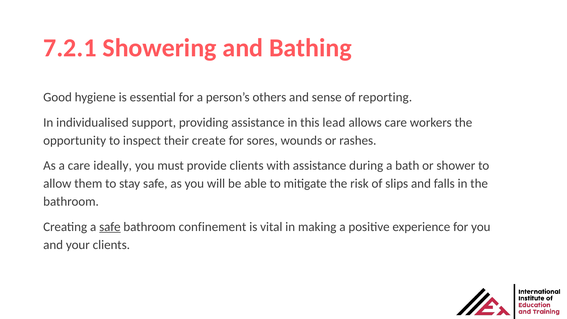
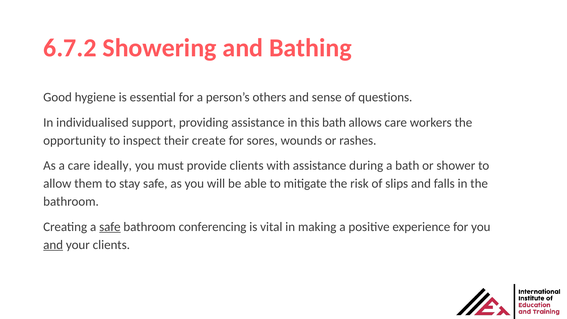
7.2.1: 7.2.1 -> 6.7.2 (70, 48)
reporting: reporting -> questions (385, 97)
this lead: lead -> bath (334, 122)
confinement: confinement -> conferencing (213, 227)
and underline: none -> present (53, 245)
